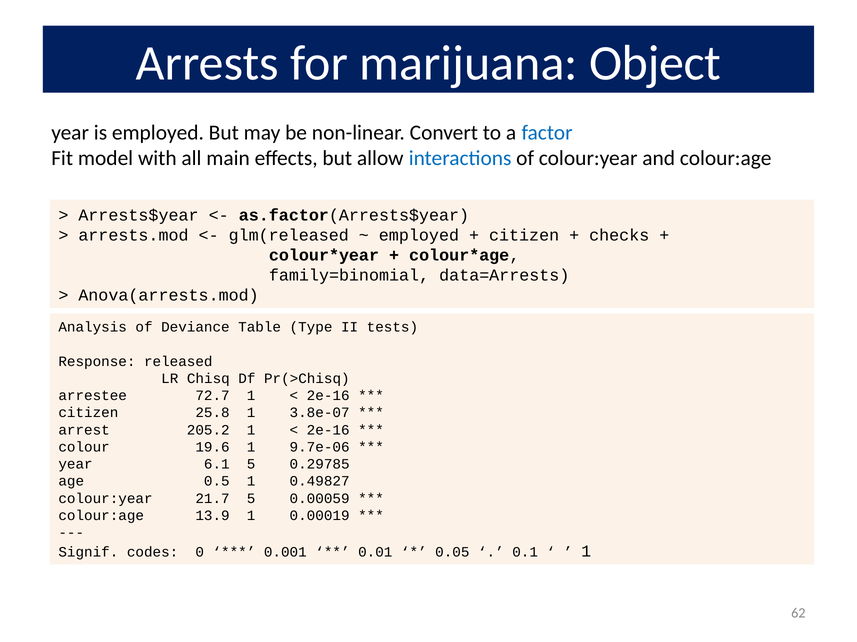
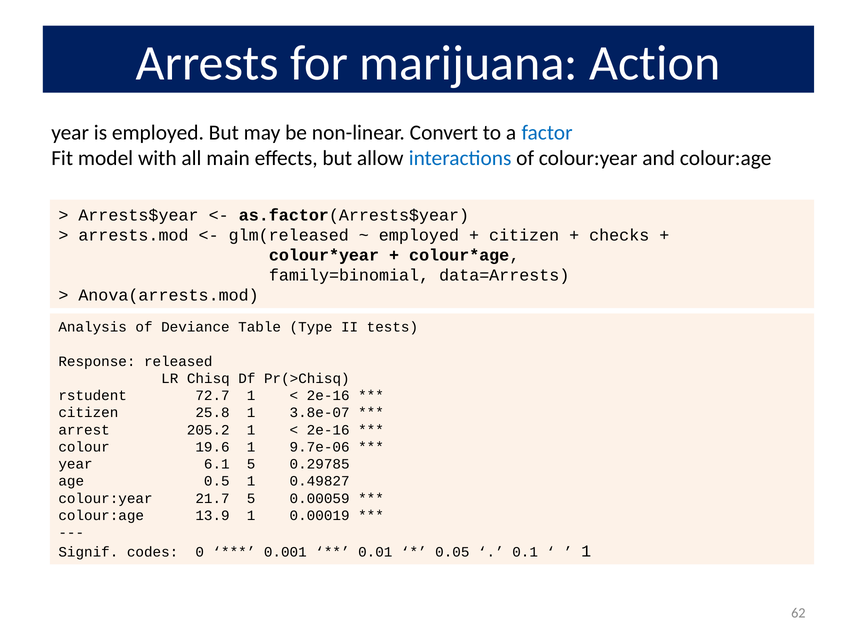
Object: Object -> Action (655, 63)
arrestee: arrestee -> rstudent (93, 396)
